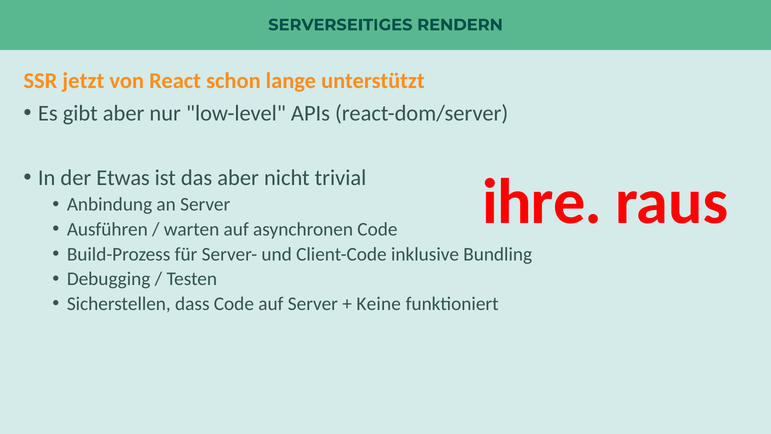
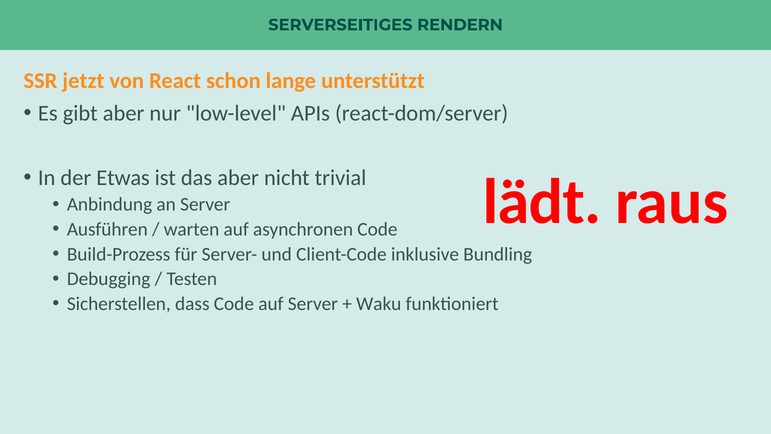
ihre: ihre -> lädt (542, 202)
Keine: Keine -> Waku (379, 304)
